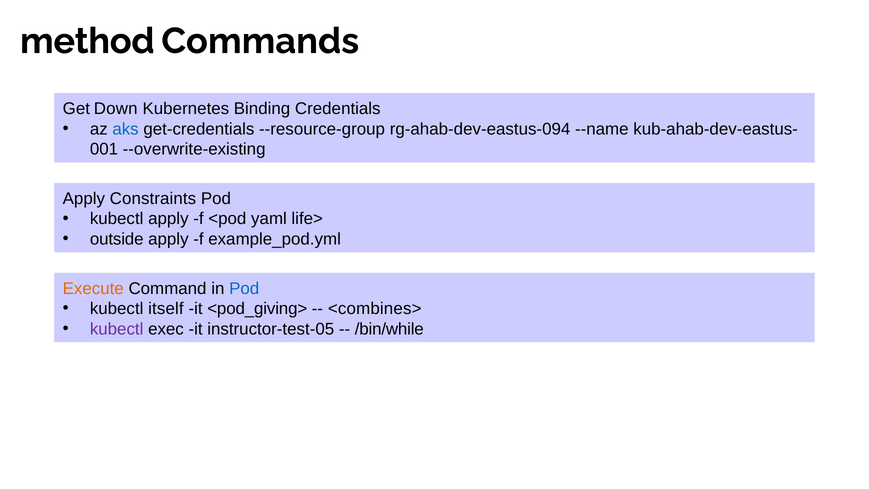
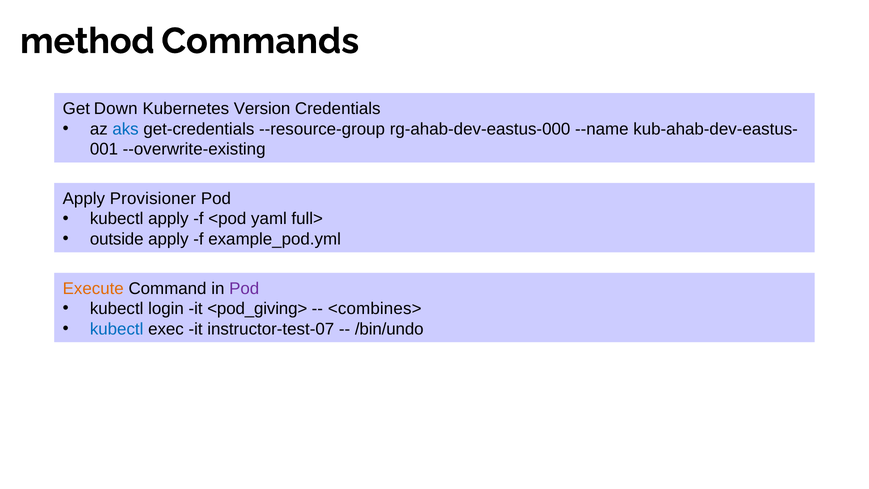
Binding: Binding -> Version (262, 109)
rg-ahab-dev-eastus-094: rg-ahab-dev-eastus-094 -> rg-ahab-dev-eastus-000 (480, 129)
Constraints: Constraints -> Provisioner (153, 198)
life>: life> -> full> (307, 219)
Pod colour: blue -> purple (244, 288)
itself: itself -> login (166, 309)
kubectl colour: purple -> blue (117, 329)
instructor-test-05: instructor-test-05 -> instructor-test-07 (271, 329)
/bin/while: /bin/while -> /bin/undo (389, 329)
